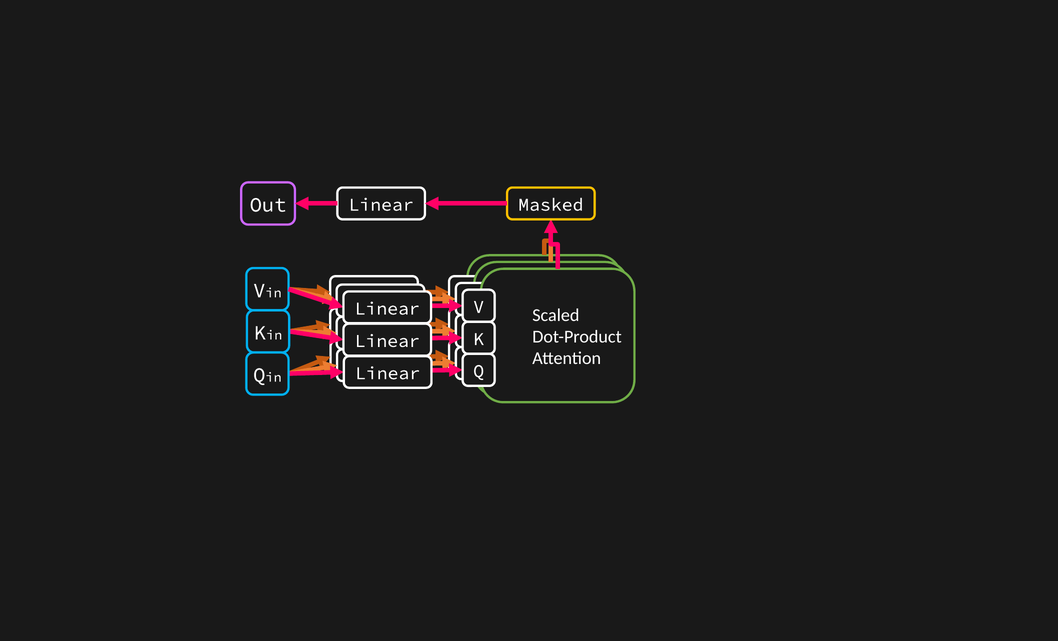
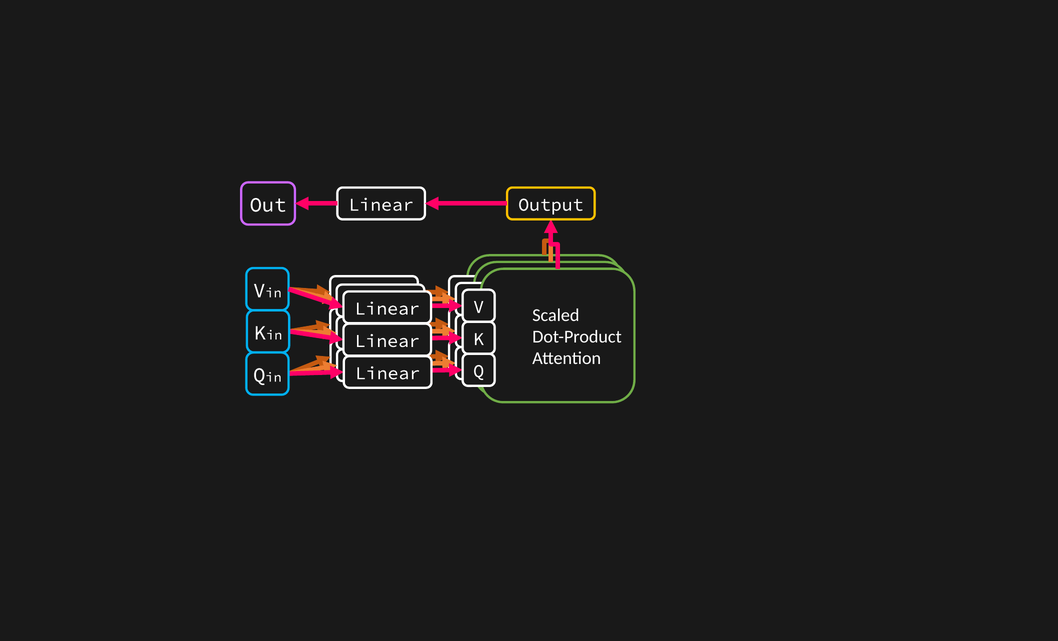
Masked: Masked -> Output (551, 205)
